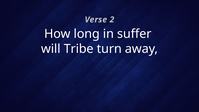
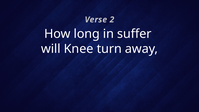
Tribe: Tribe -> Knee (79, 49)
